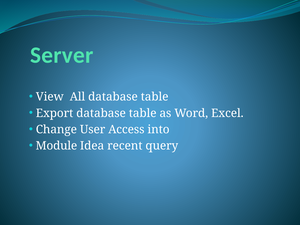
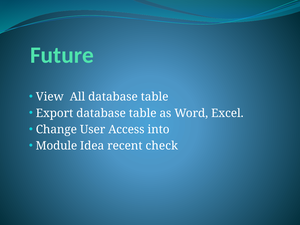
Server: Server -> Future (62, 55)
query: query -> check (162, 146)
